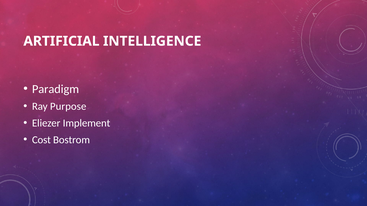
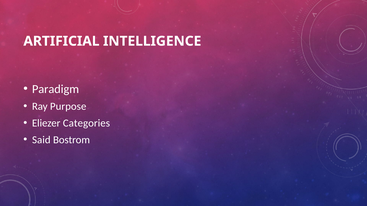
Implement: Implement -> Categories (86, 123)
Cost: Cost -> Said (41, 140)
